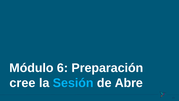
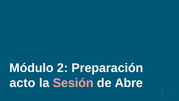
6: 6 -> 2 (62, 68)
cree: cree -> acto (22, 83)
Sesión colour: light blue -> pink (73, 83)
